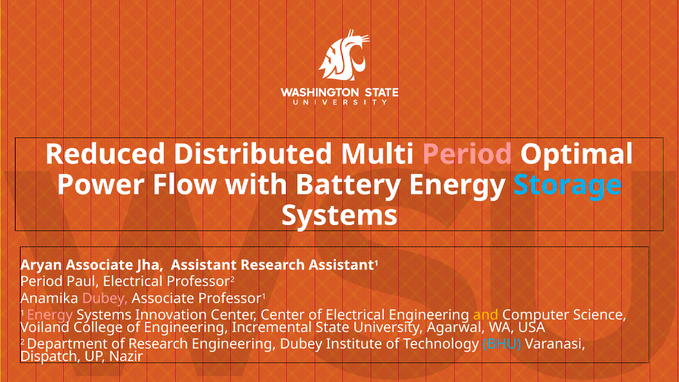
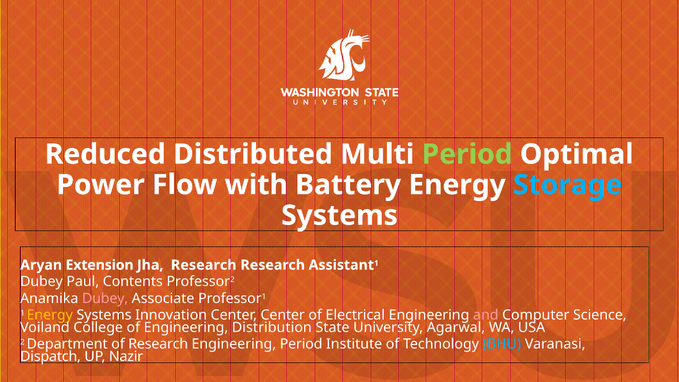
Period colour: pink -> light green (467, 154)
Aryan Associate: Associate -> Extension (100, 265)
Jha Assistant: Assistant -> Research (204, 265)
Period: Period -> Dubey (41, 282)
Paul Electrical: Electrical -> Contents (133, 282)
Energy colour: pink -> yellow (50, 315)
and colour: yellow -> pink (486, 315)
Incremental: Incremental -> Distribution (272, 327)
Engineering Dubey: Dubey -> Period (301, 344)
